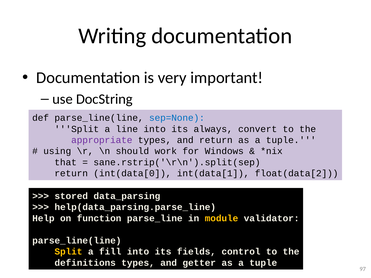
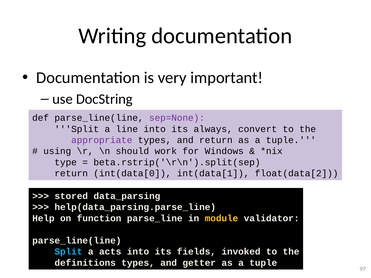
sep=None colour: blue -> purple (177, 118)
that: that -> type (66, 162)
sane.rstrip('\r\n').split(sep: sane.rstrip('\r\n').split(sep -> beta.rstrip('\r\n').split(sep (177, 162)
Split colour: yellow -> light blue (68, 252)
fill: fill -> acts (110, 252)
control: control -> invoked (241, 252)
